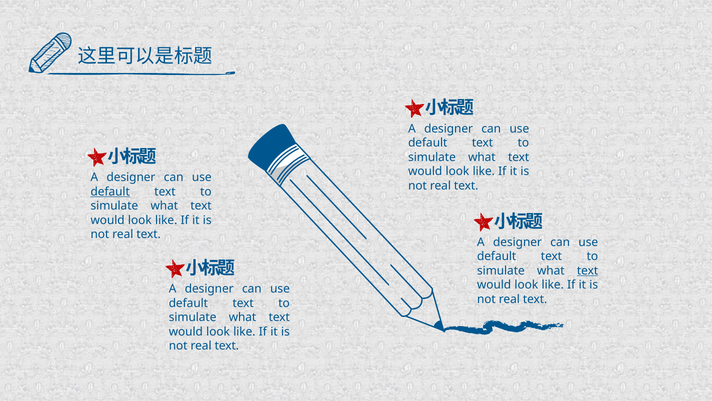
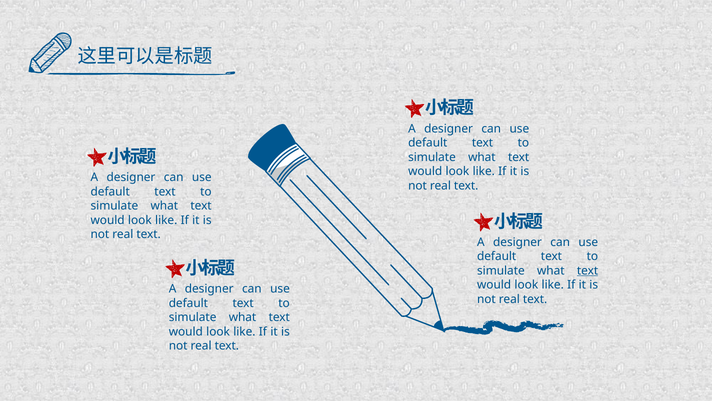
default underline: present -> none (110, 191)
